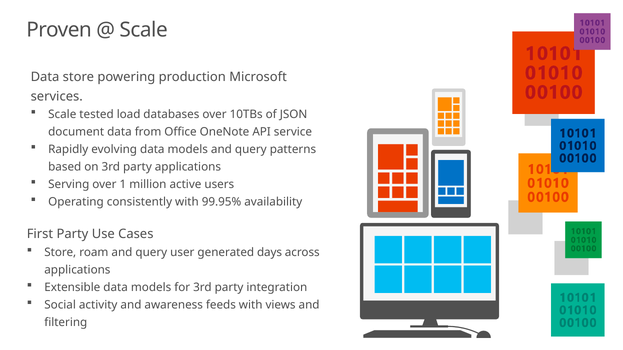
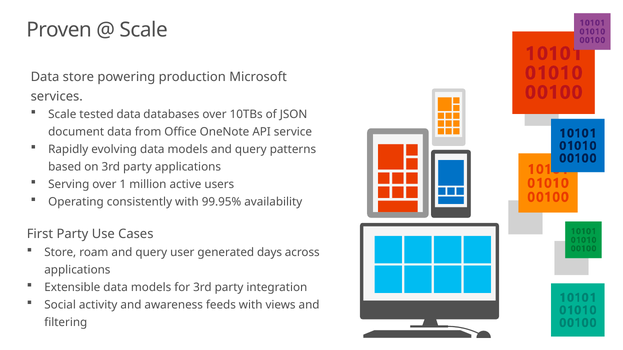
tested load: load -> data (129, 115)
